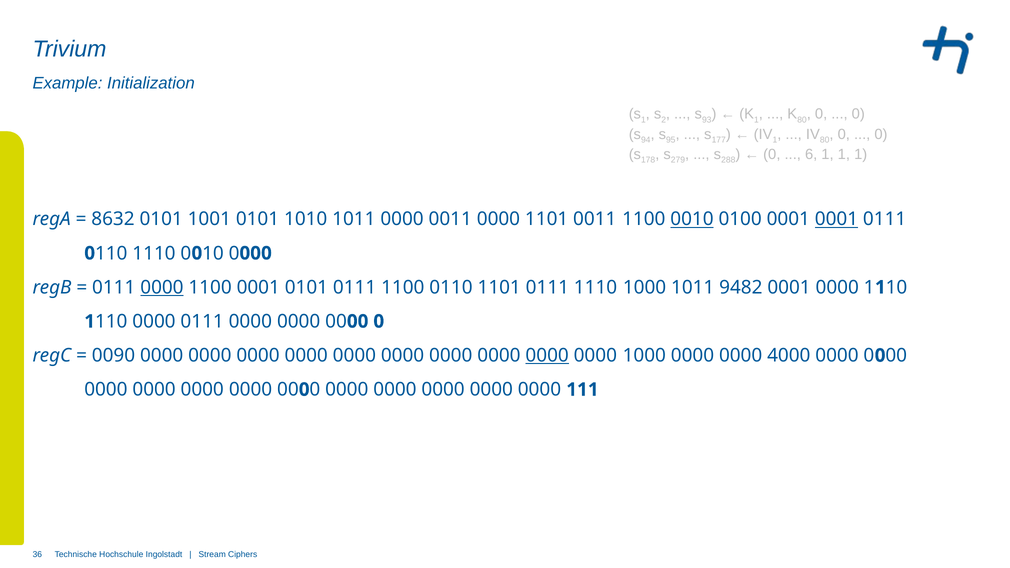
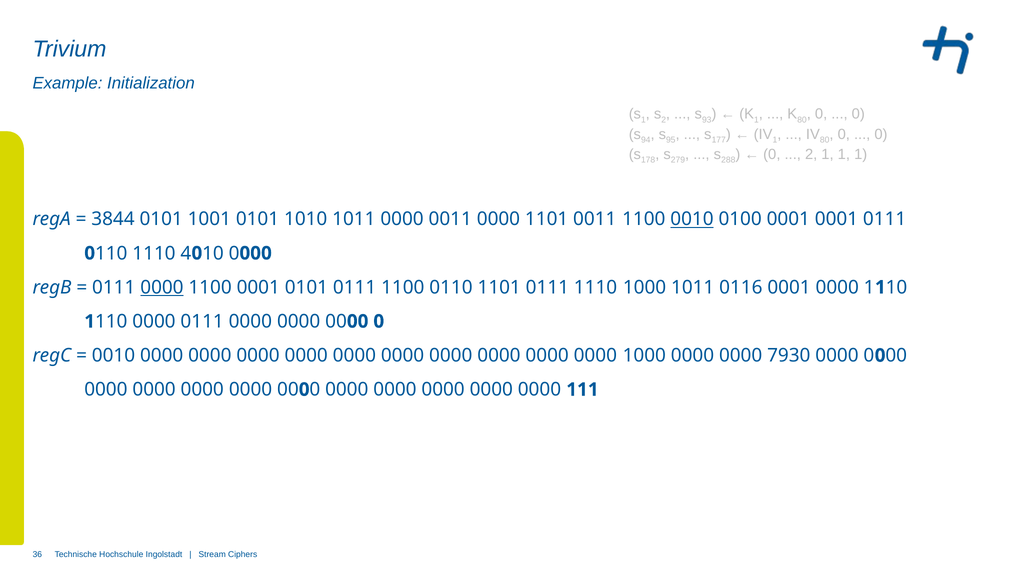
6: 6 -> 2 (811, 154)
8632: 8632 -> 3844 (113, 219)
0001 underline: present -> none (836, 219)
1110 0: 0 -> 4 (186, 253)
9482: 9482 -> 0116 (741, 287)
0090: 0090 -> 0010 (113, 356)
0000 underline: present -> none (547, 356)
4000: 4000 -> 7930 (789, 356)
